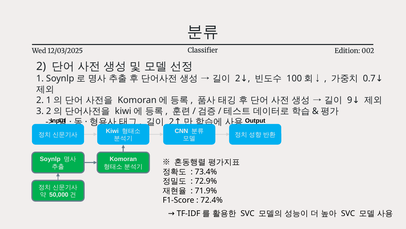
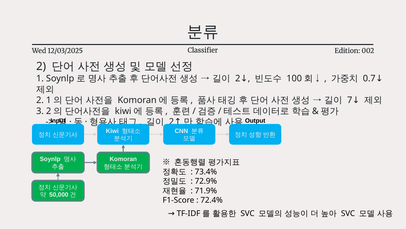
9: 9 -> 7 (350, 100)
